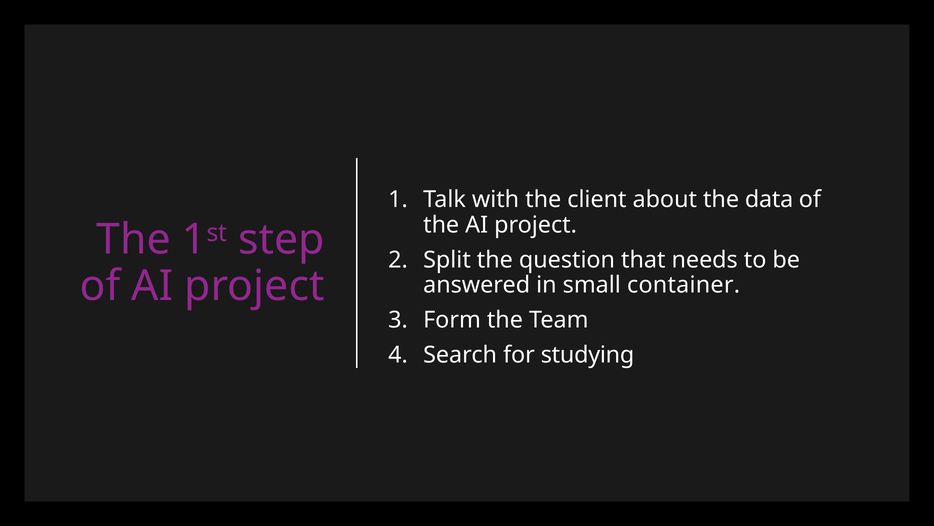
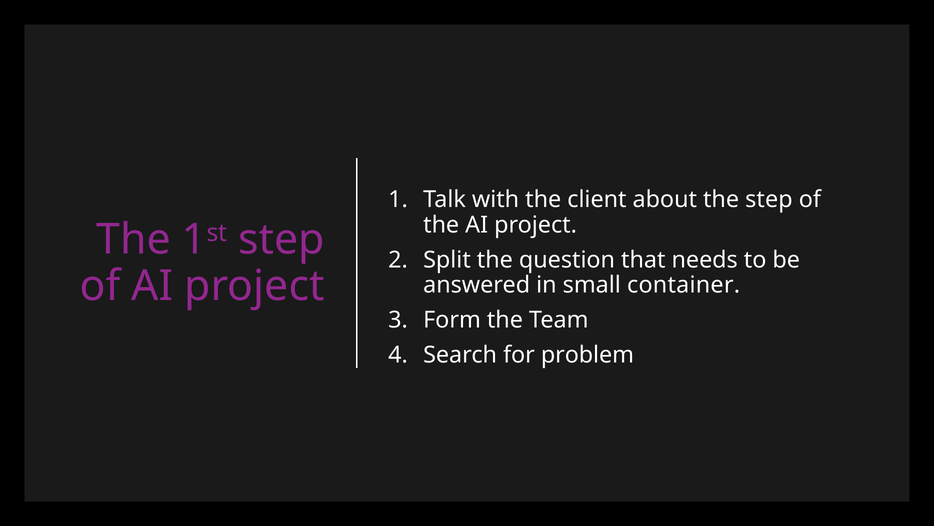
the data: data -> step (769, 199)
studying: studying -> problem (587, 355)
